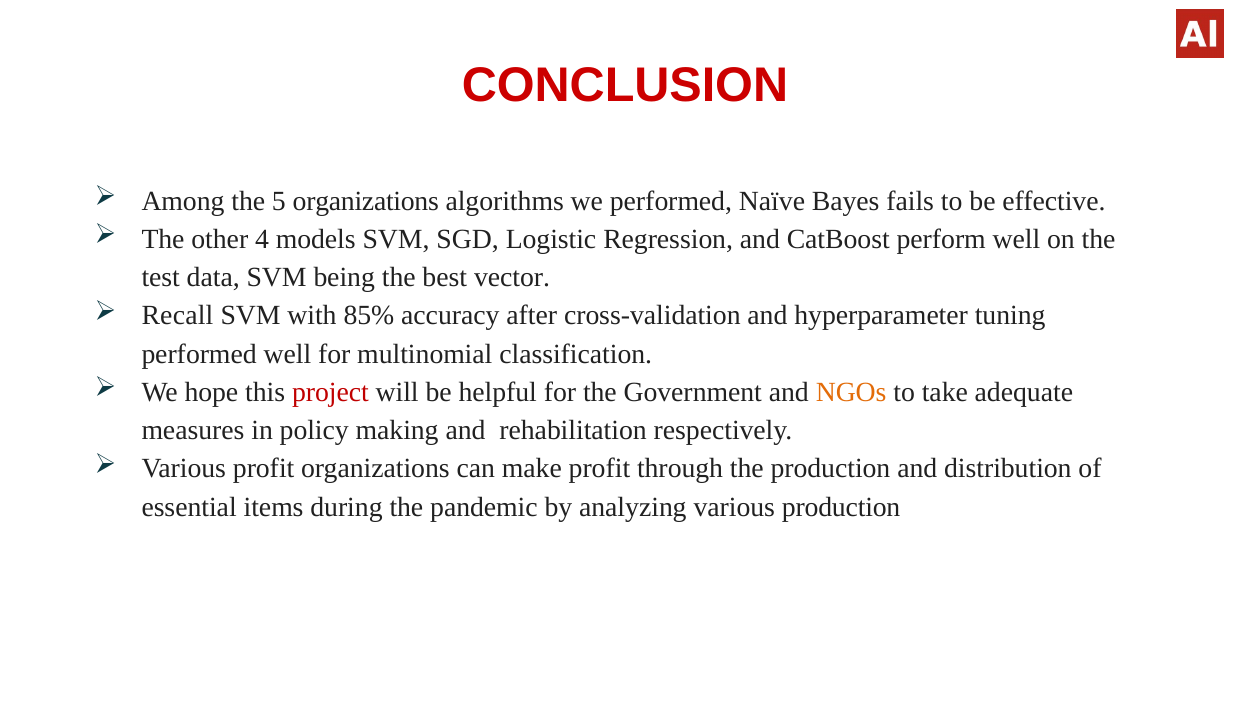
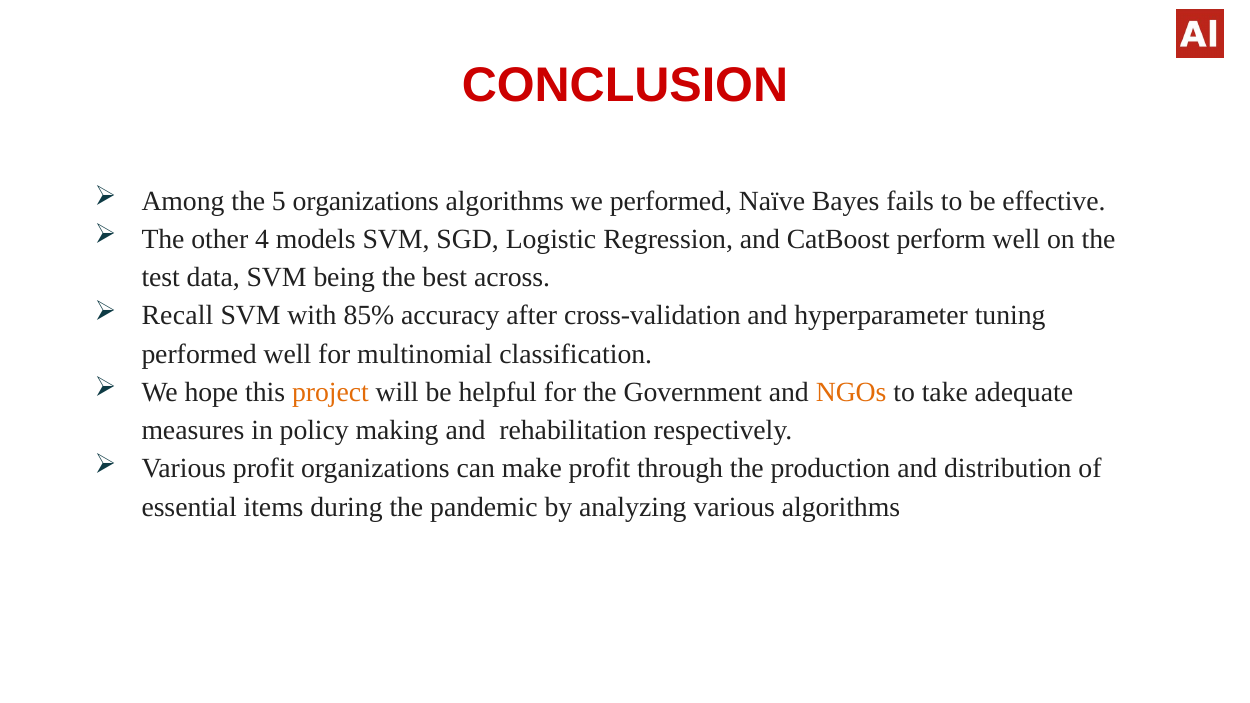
vector: vector -> across (512, 278)
project colour: red -> orange (330, 392)
various production: production -> algorithms (841, 507)
